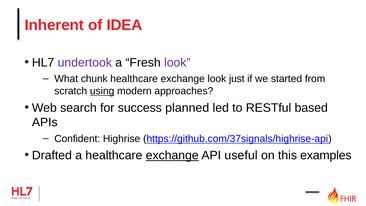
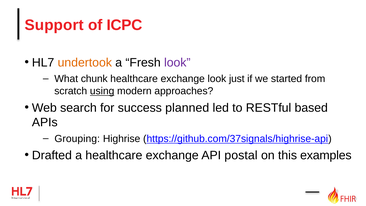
Inherent: Inherent -> Support (54, 25)
IDEA: IDEA -> ICPC (125, 25)
undertook colour: purple -> orange (85, 63)
Confident: Confident -> Grouping (77, 139)
exchange underline: present -> none (172, 155)
useful: useful -> postal (241, 155)
